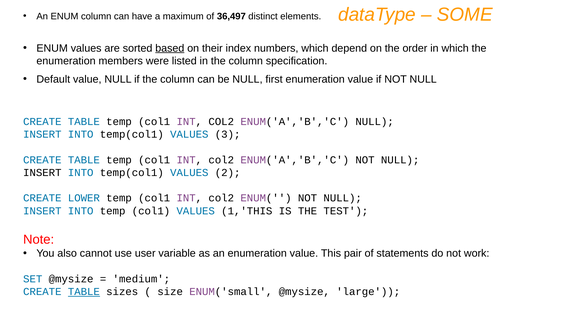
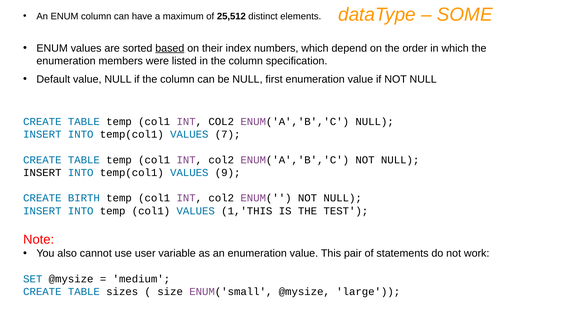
36,497: 36,497 -> 25,512 (231, 16)
3: 3 -> 7 (228, 135)
2: 2 -> 9 (228, 173)
LOWER: LOWER -> BIRTH (84, 198)
TABLE underline: present -> none (84, 292)
